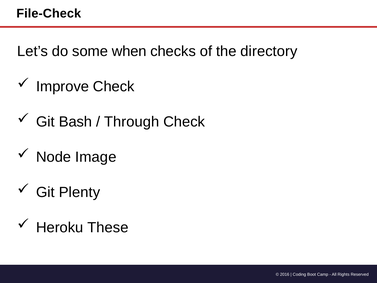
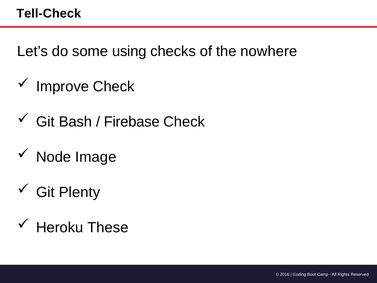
File-Check: File-Check -> Tell-Check (49, 13)
when: when -> using (129, 51)
directory: directory -> nowhere (269, 51)
Through: Through -> Firebase (132, 122)
